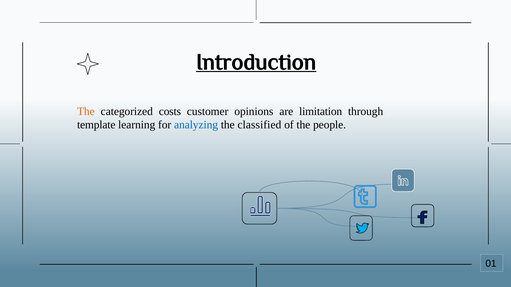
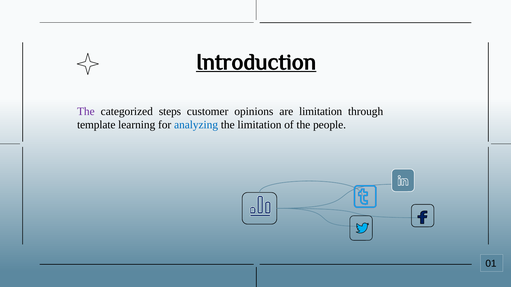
The colour: orange -> purple (86, 111)
costs: costs -> steps (170, 111)
the classified: classified -> limitation (259, 125)
